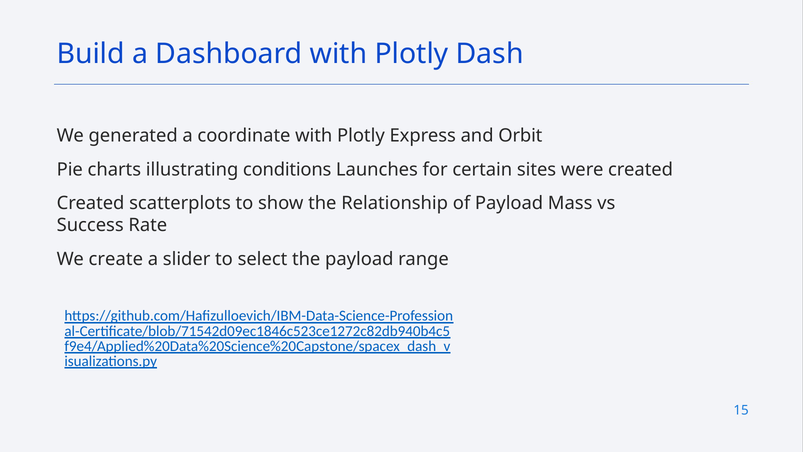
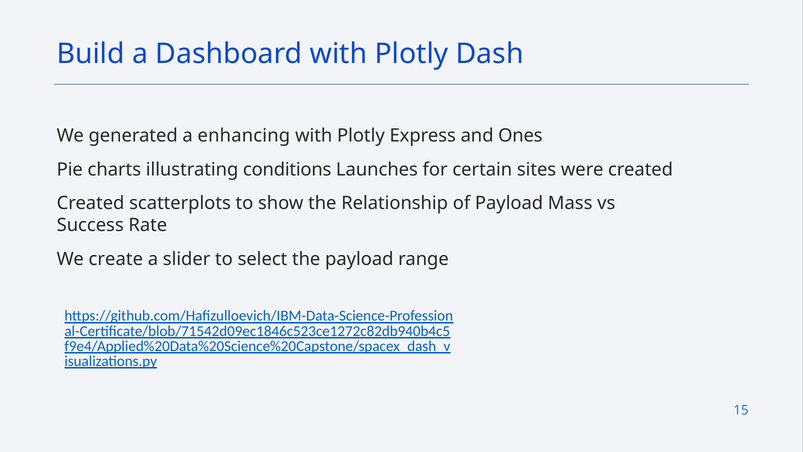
coordinate: coordinate -> enhancing (244, 136)
Orbit: Orbit -> Ones (520, 136)
